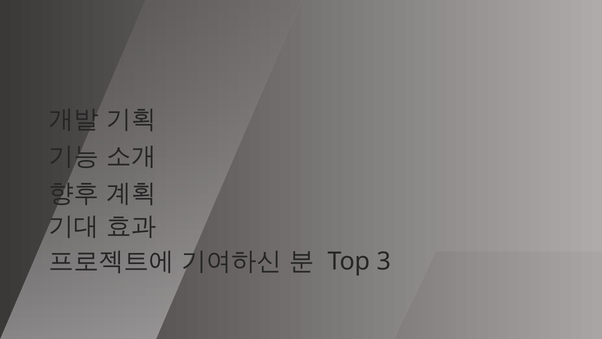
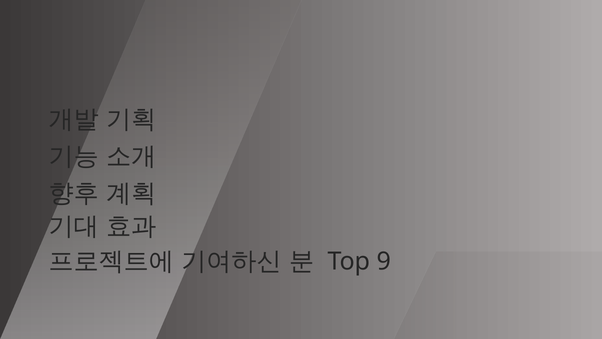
3: 3 -> 9 (384, 261)
